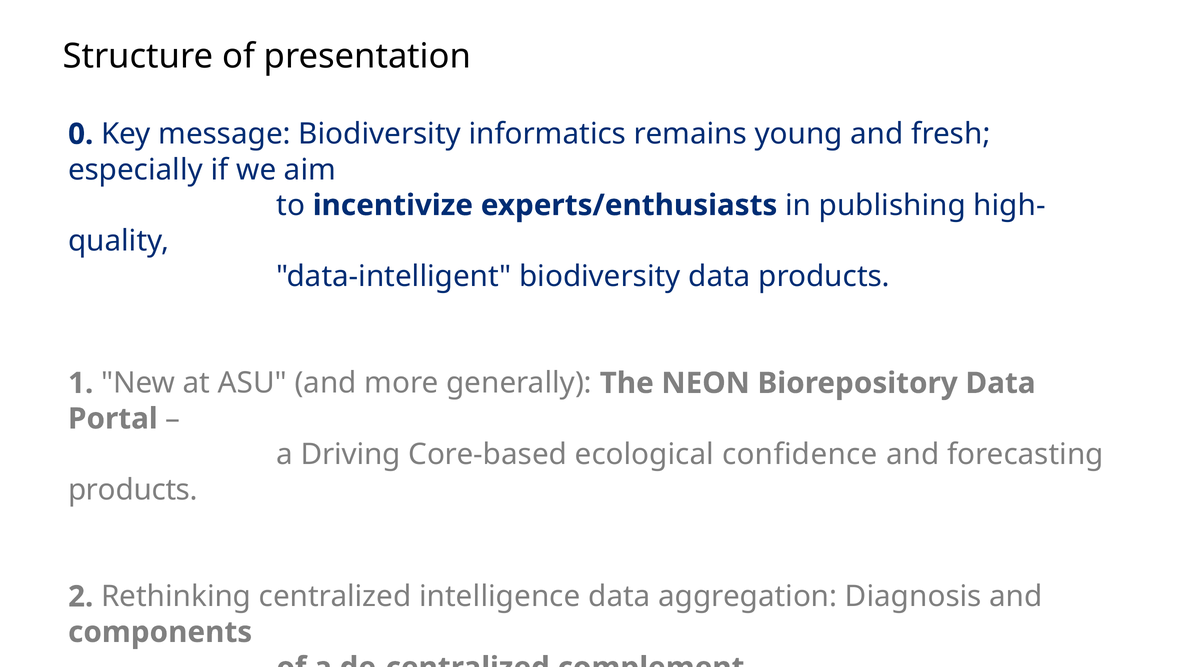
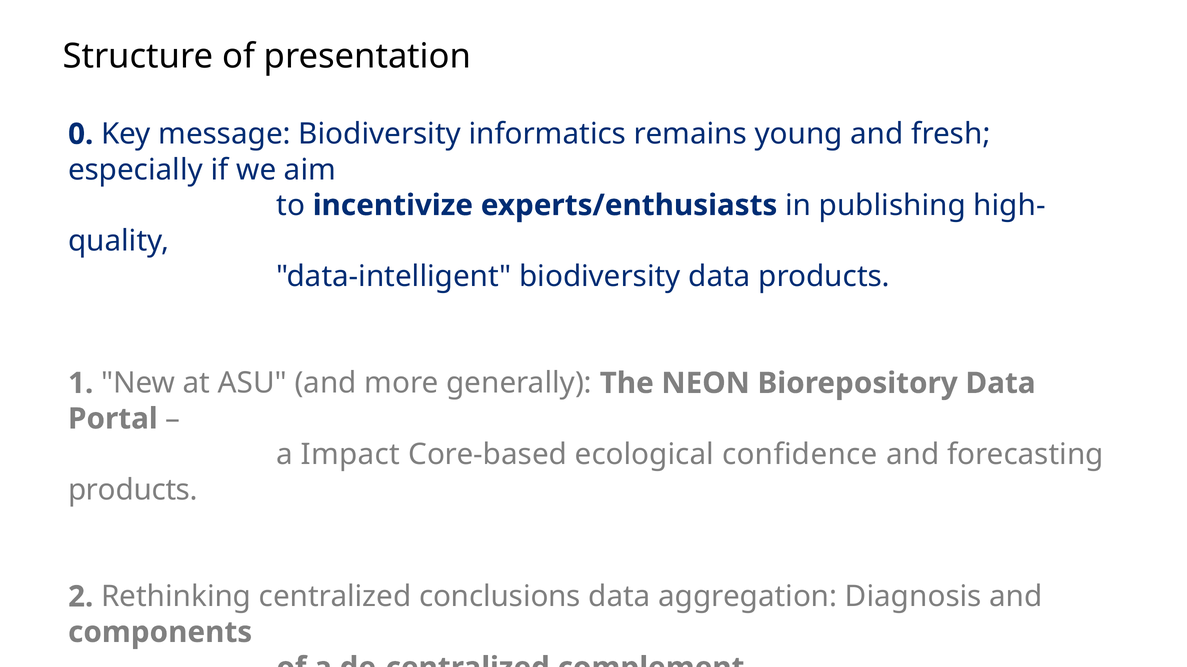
Driving: Driving -> Impact (350, 455)
centralized intelligence: intelligence -> conclusions (500, 597)
